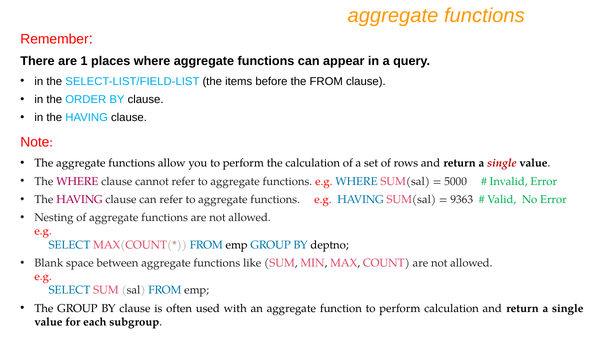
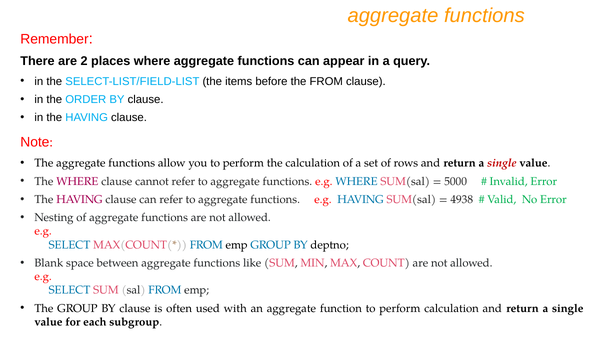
1: 1 -> 2 (84, 61)
9363: 9363 -> 4938 (462, 200)
